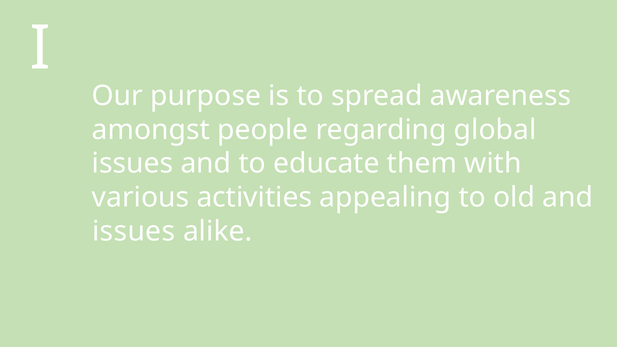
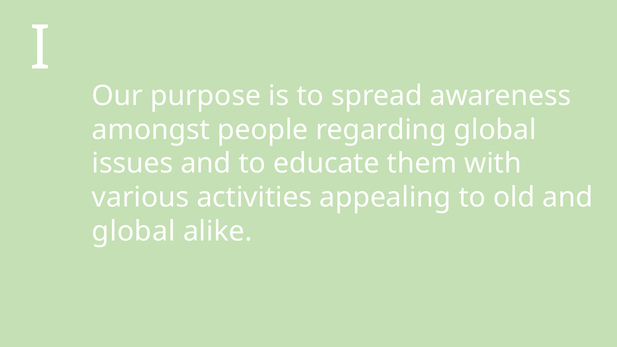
issues: issues -> global (134, 231)
